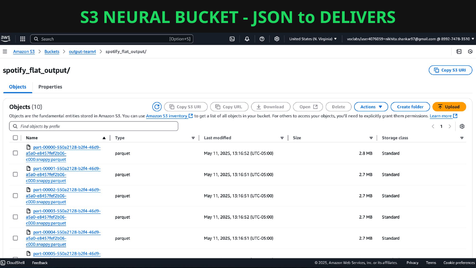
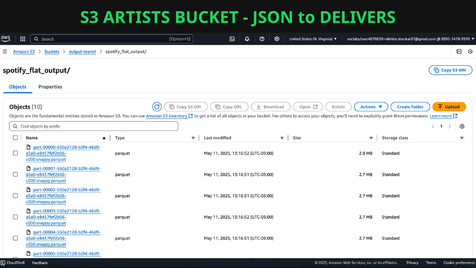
NEURAL: NEURAL -> ARTISTS (137, 18)
